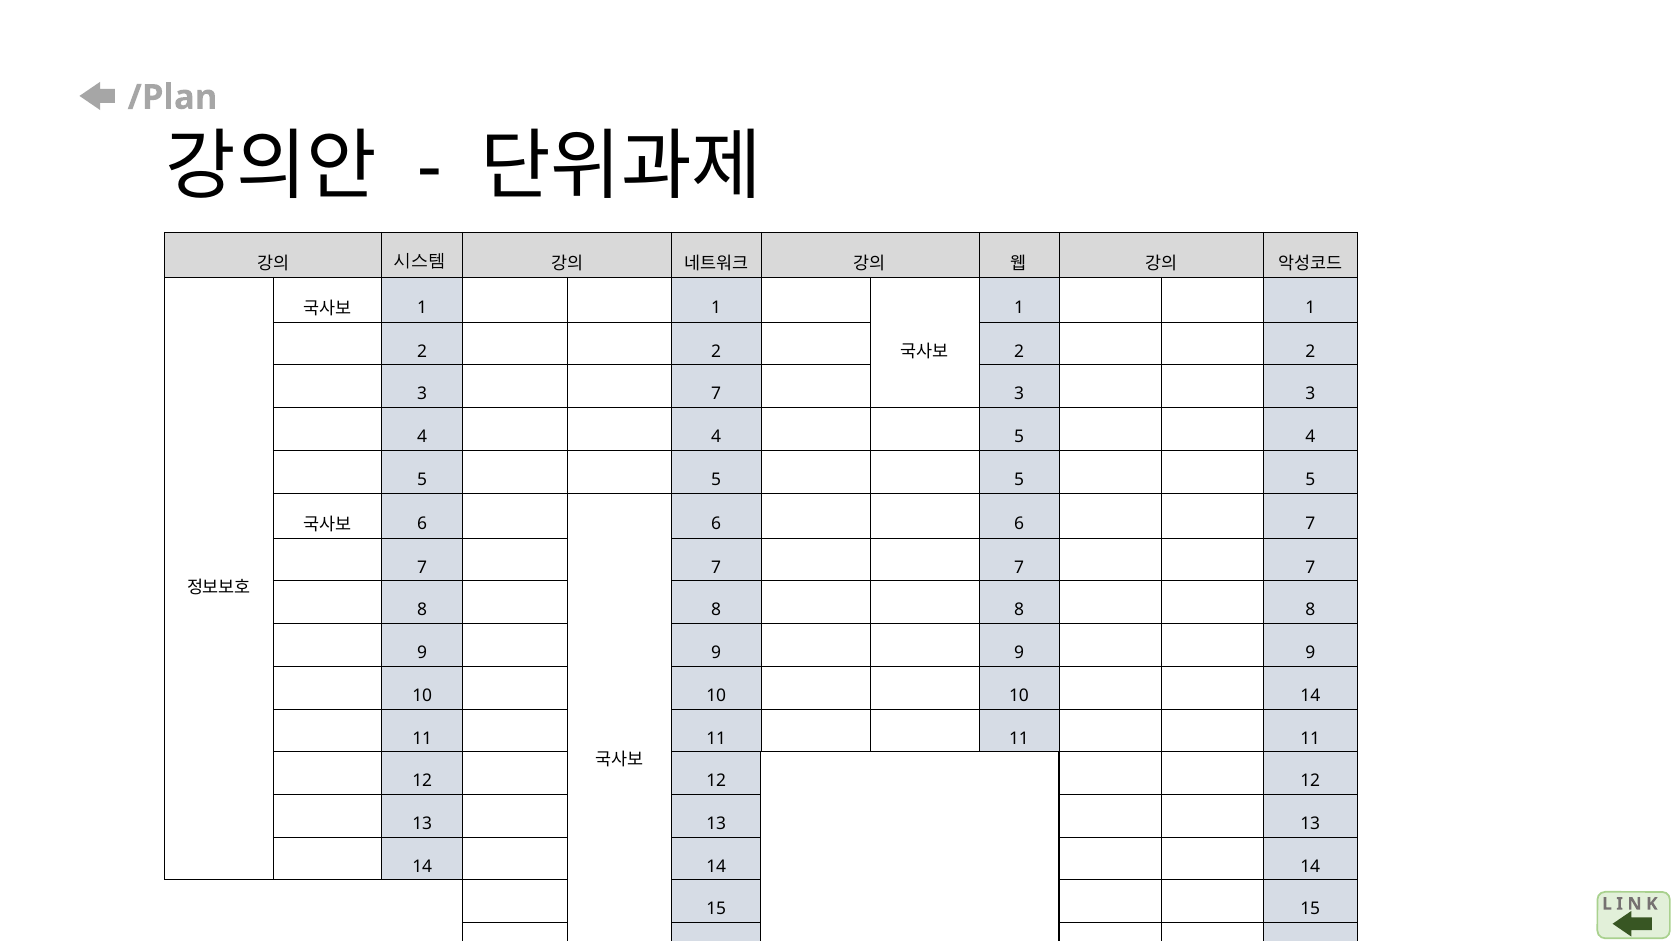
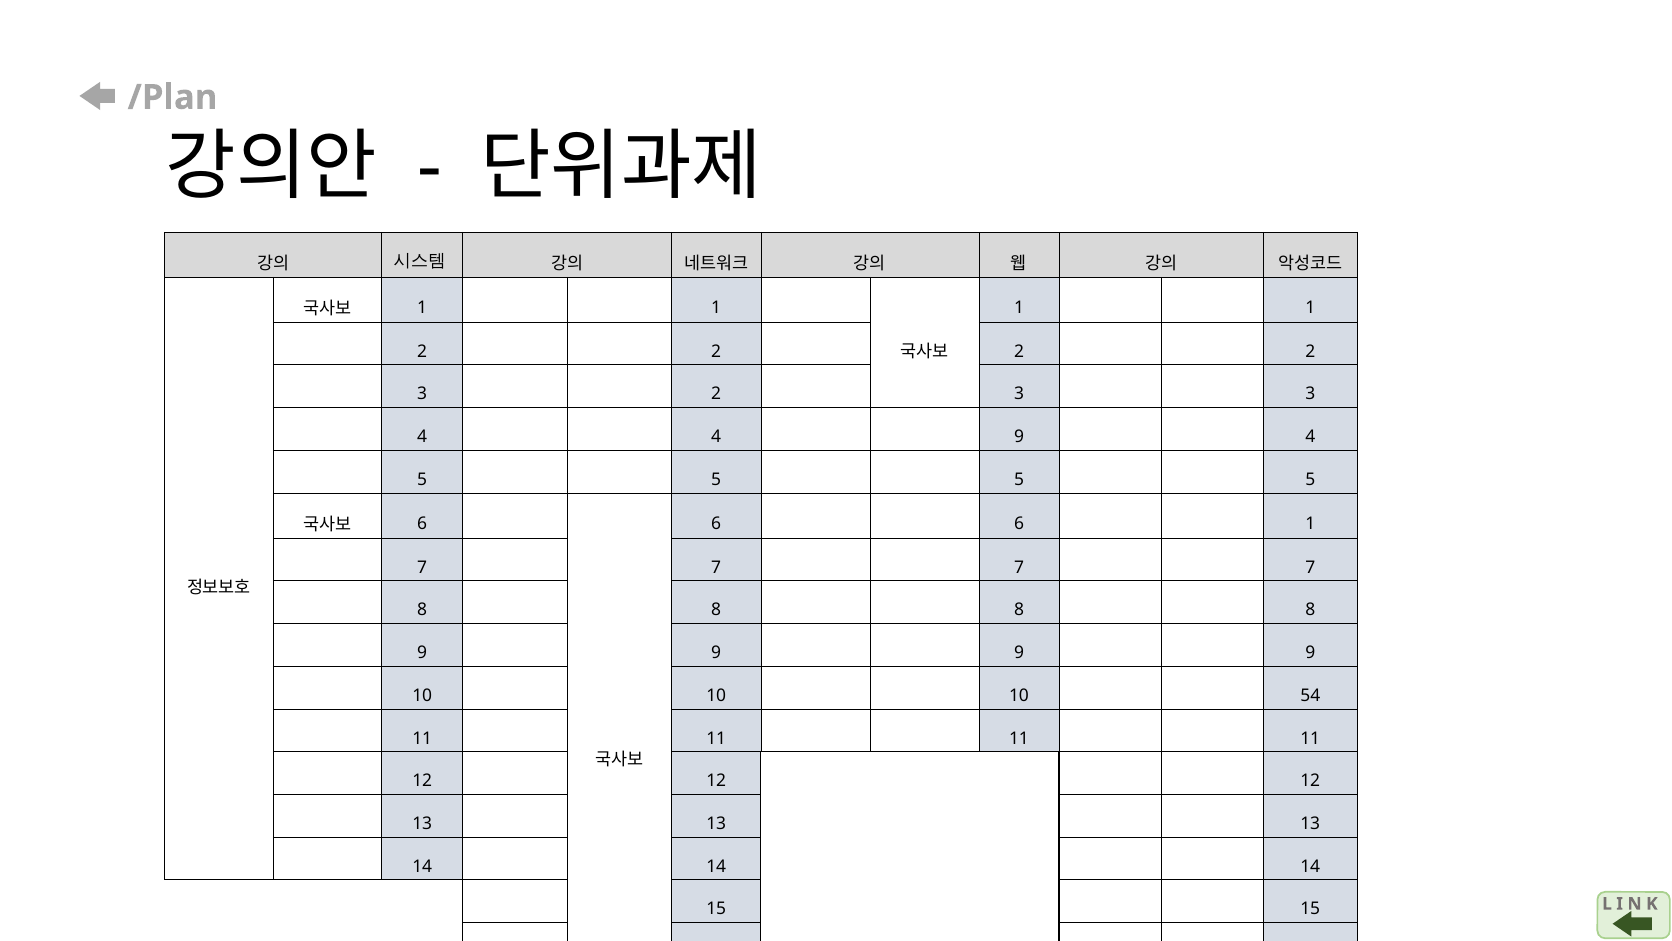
3 7: 7 -> 2 (716, 394)
4 4 5: 5 -> 9 (1019, 437)
6 7: 7 -> 1 (1310, 523)
10 14: 14 -> 54 (1310, 695)
